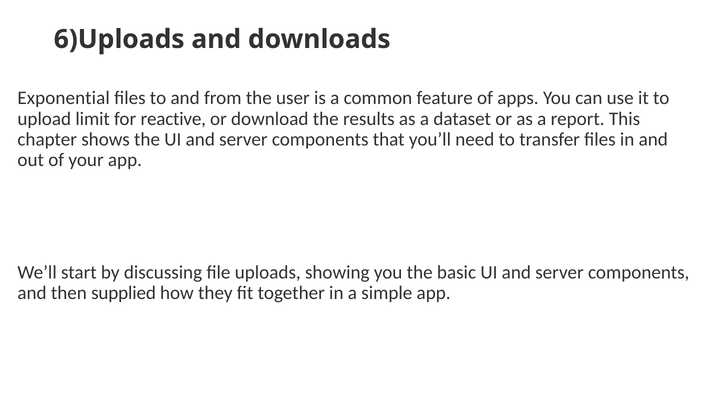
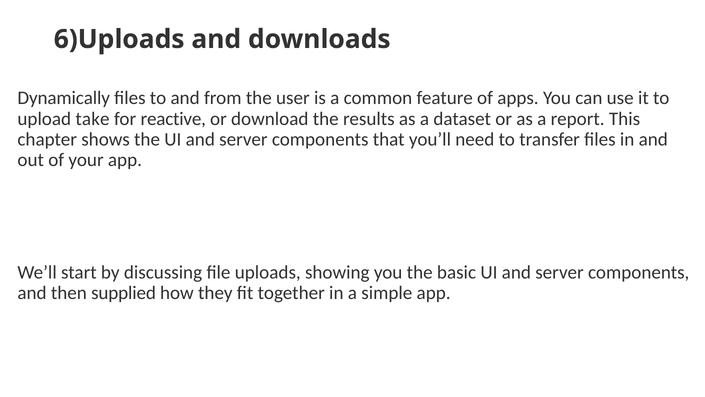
Exponential: Exponential -> Dynamically (64, 98)
limit: limit -> take (93, 119)
